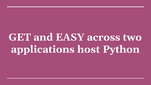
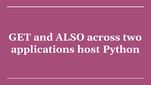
EASY: EASY -> ALSO (70, 37)
